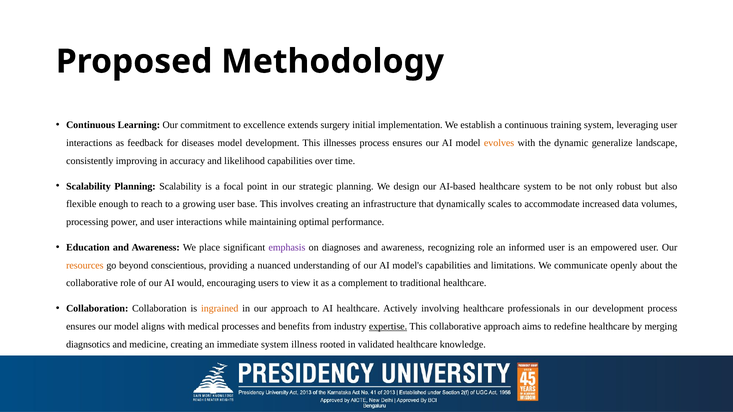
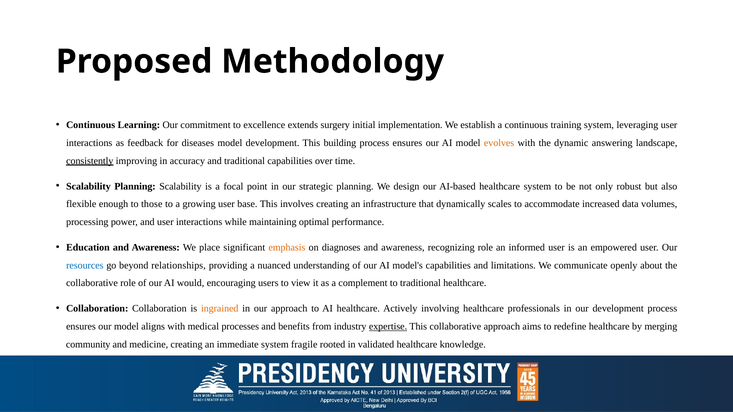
illnesses: illnesses -> building (340, 143)
generalize: generalize -> answering (612, 143)
consistently underline: none -> present (90, 161)
and likelihood: likelihood -> traditional (245, 161)
reach: reach -> those (152, 204)
emphasis colour: purple -> orange (287, 248)
resources colour: orange -> blue (85, 266)
conscientious: conscientious -> relationships (179, 266)
diagnsotics: diagnsotics -> community (88, 345)
illness: illness -> fragile (304, 345)
